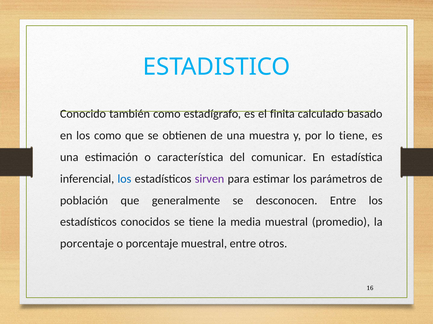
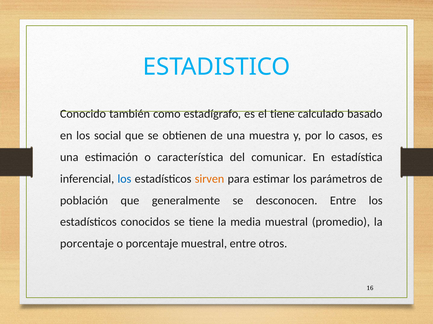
el finita: finita -> tiene (282, 114)
los como: como -> social (108, 136)
lo tiene: tiene -> casos (353, 136)
sirven colour: purple -> orange (210, 179)
